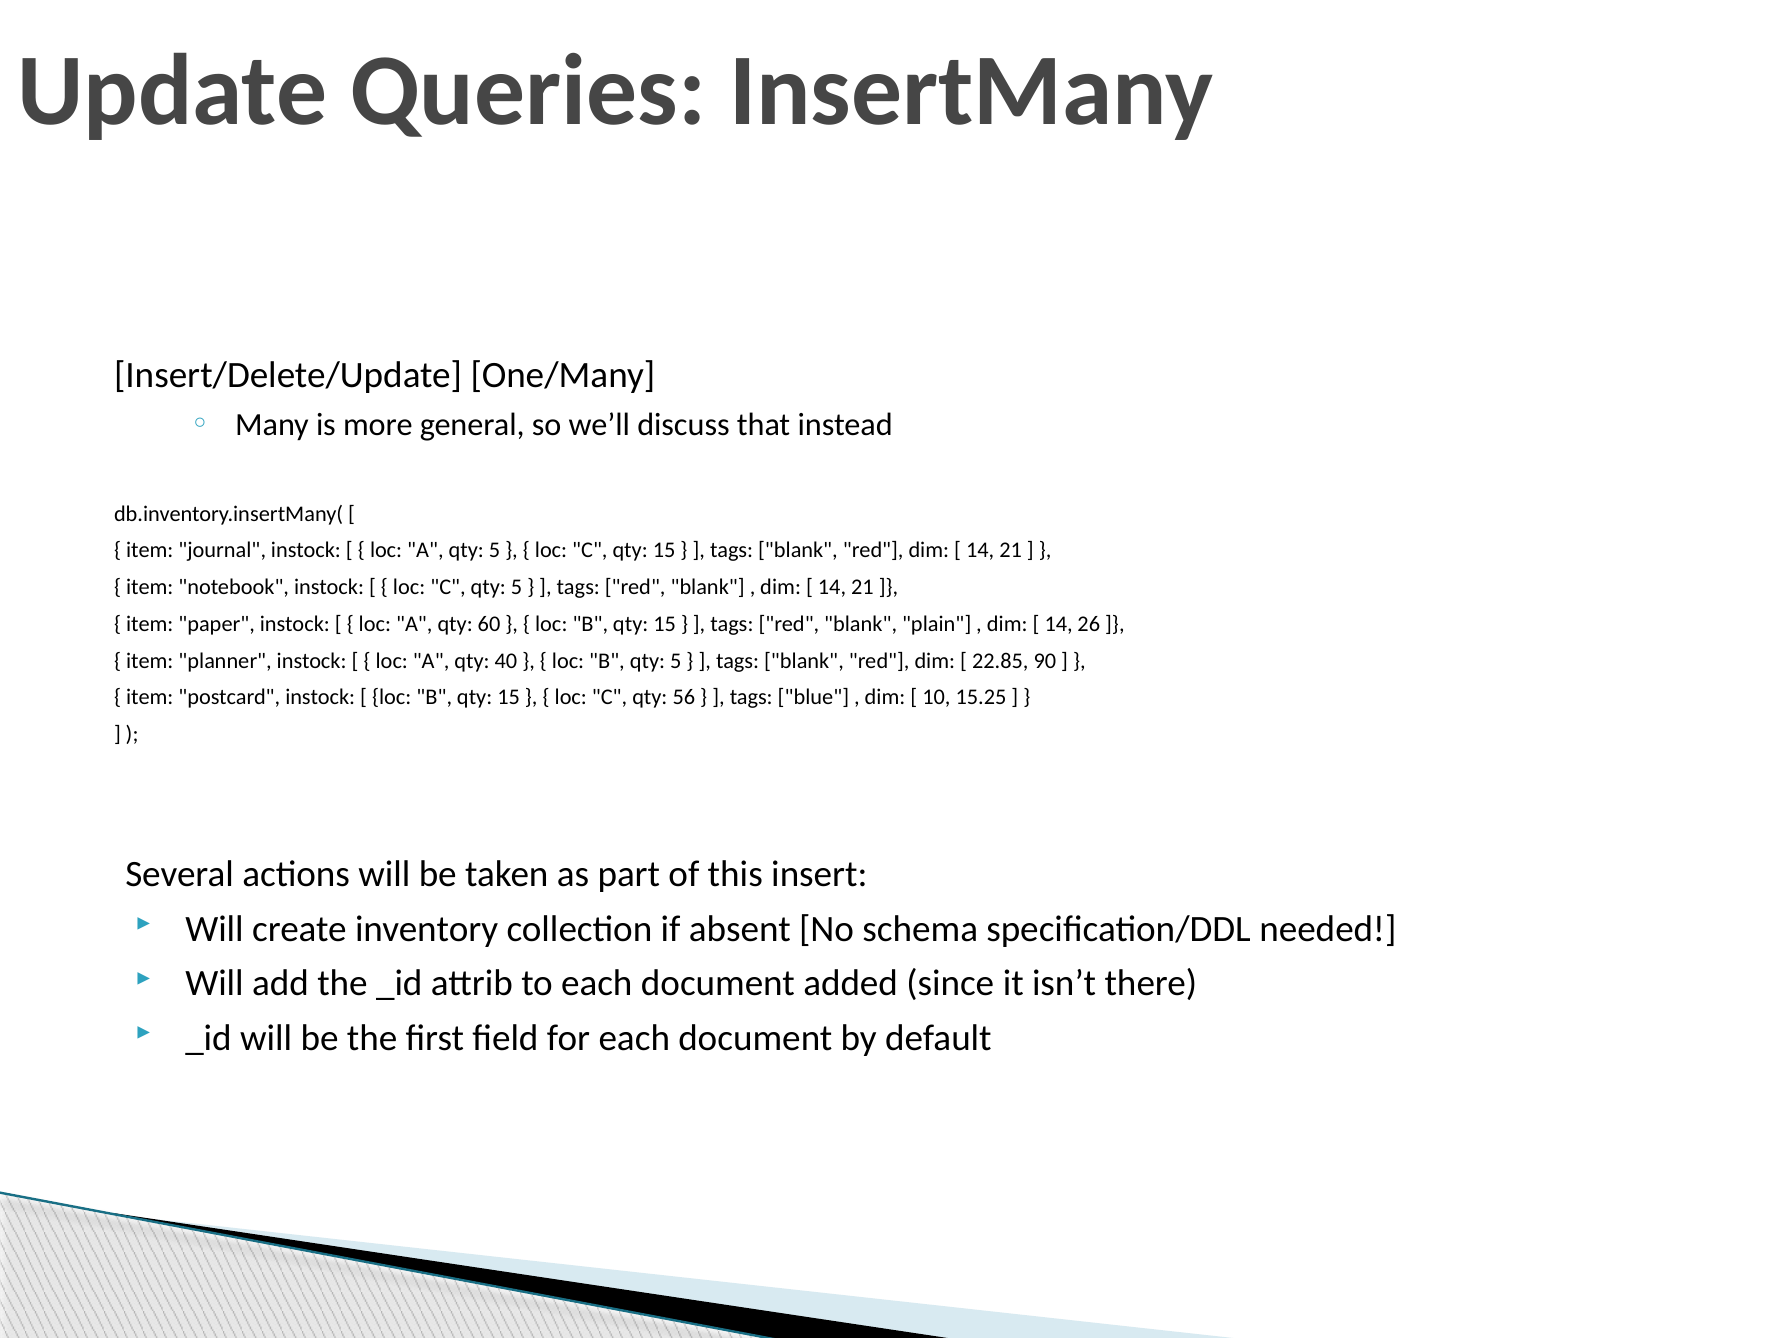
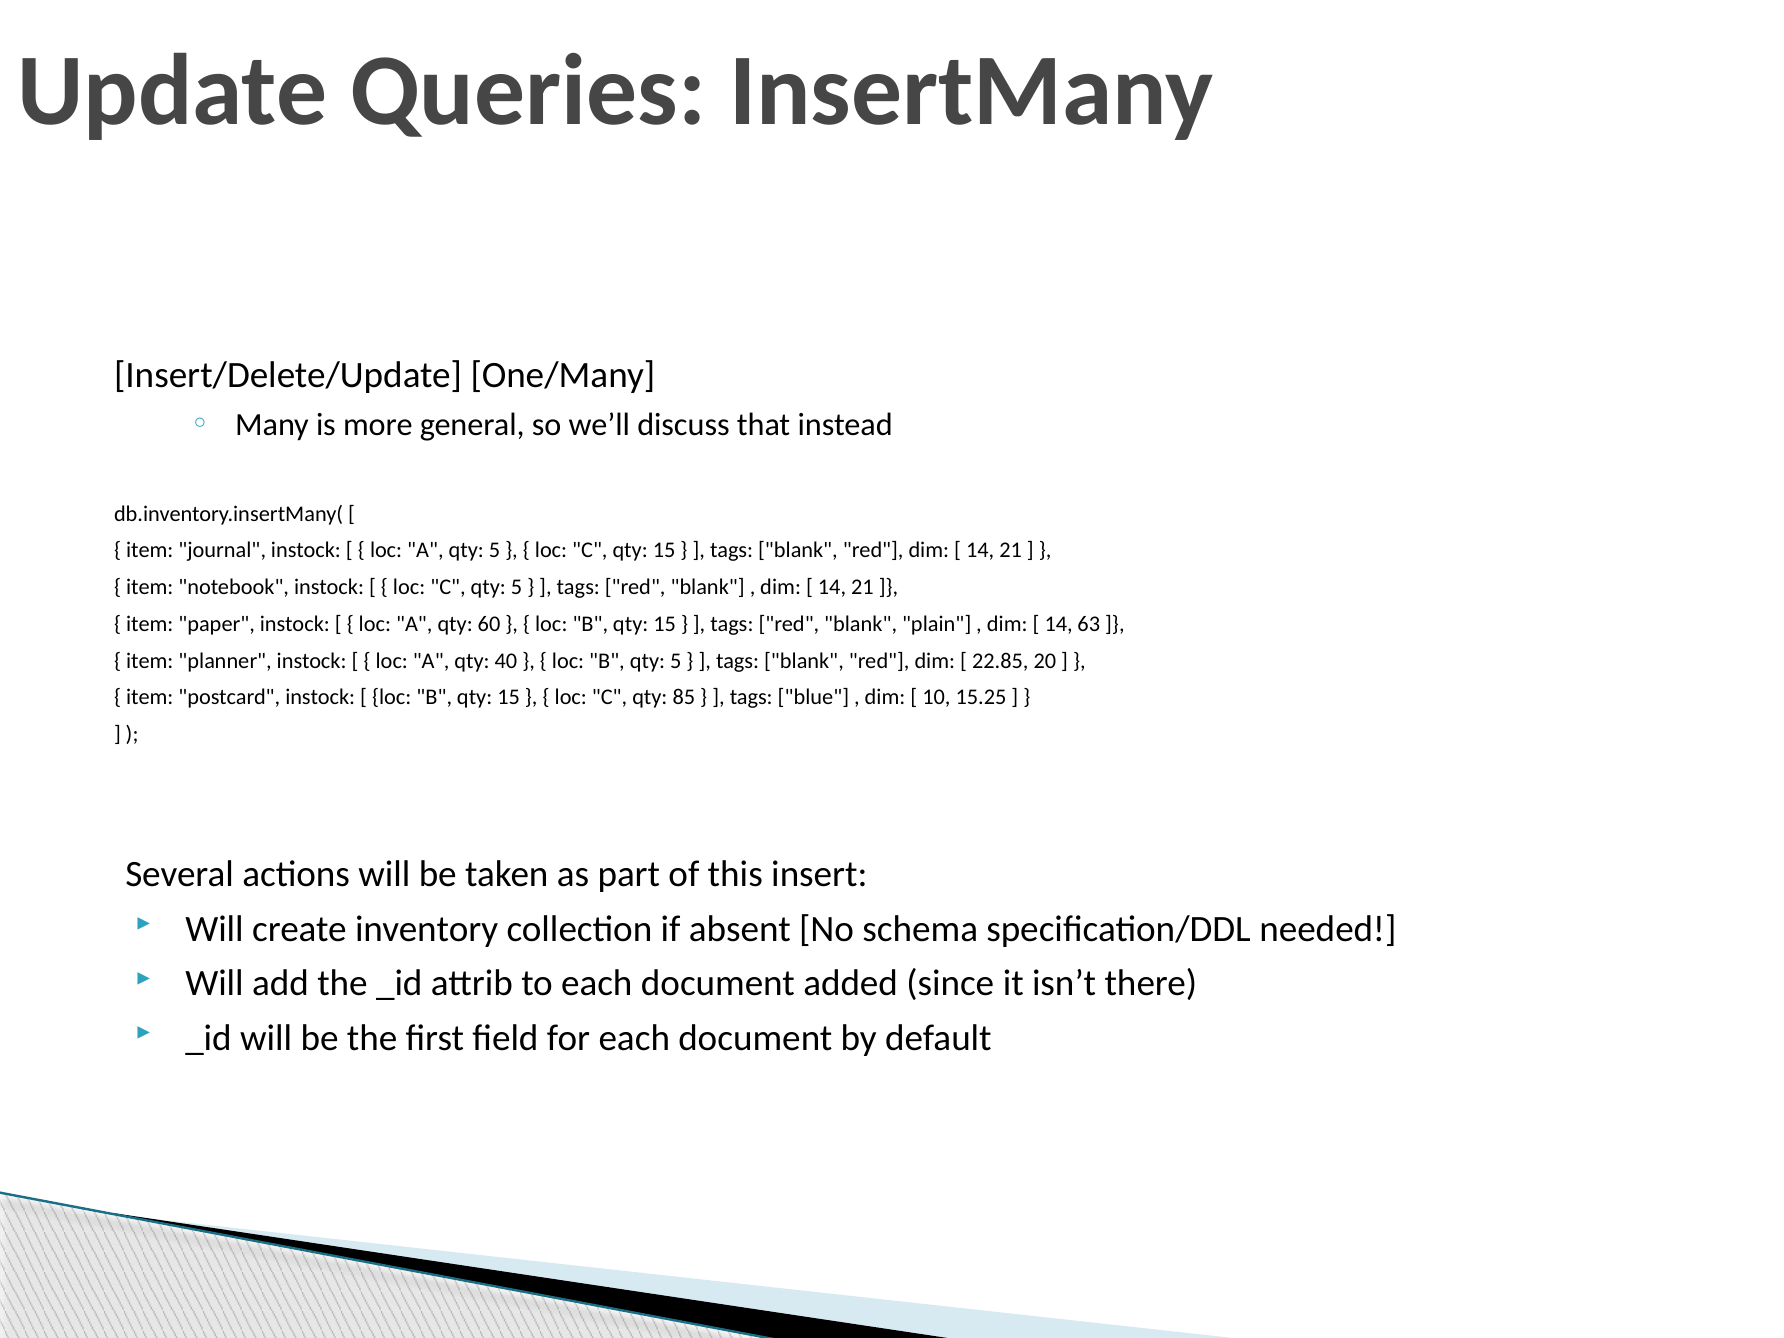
26: 26 -> 63 (1089, 624)
90: 90 -> 20 (1045, 661)
56: 56 -> 85 (684, 698)
